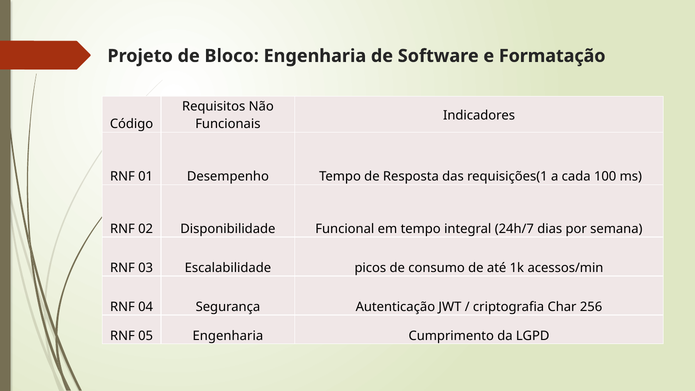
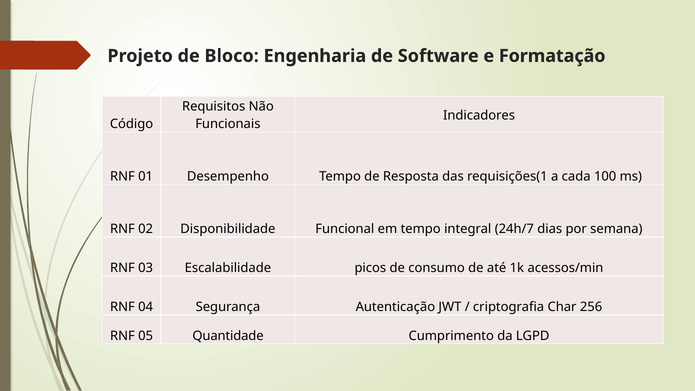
05 Engenharia: Engenharia -> Quantidade (228, 336)
